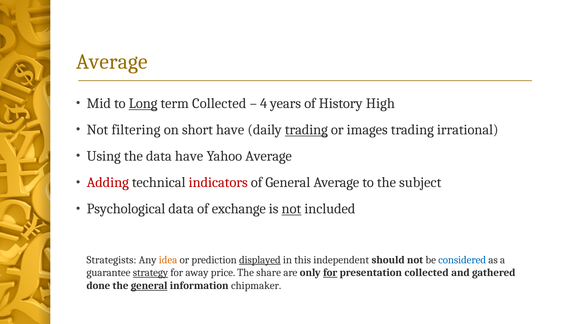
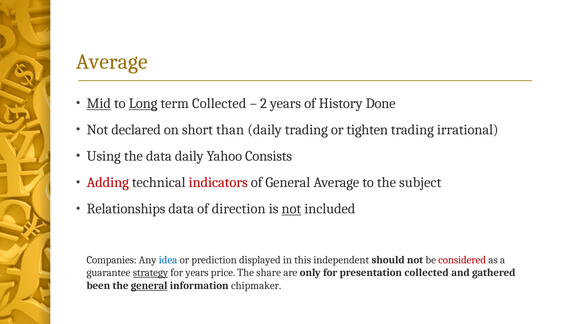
Mid underline: none -> present (99, 103)
4: 4 -> 2 (264, 103)
High: High -> Done (381, 103)
filtering: filtering -> declared (136, 130)
short have: have -> than (230, 130)
trading underline: present -> none (306, 130)
images: images -> tighten (367, 130)
data have: have -> daily (189, 156)
Yahoo Average: Average -> Consists (269, 156)
Psychological: Psychological -> Relationships (126, 209)
exchange: exchange -> direction (239, 209)
Strategists: Strategists -> Companies (112, 259)
idea colour: orange -> blue (168, 259)
displayed underline: present -> none (260, 259)
considered colour: blue -> red (462, 259)
for away: away -> years (197, 272)
for underline: present -> none (330, 272)
done: done -> been (98, 285)
